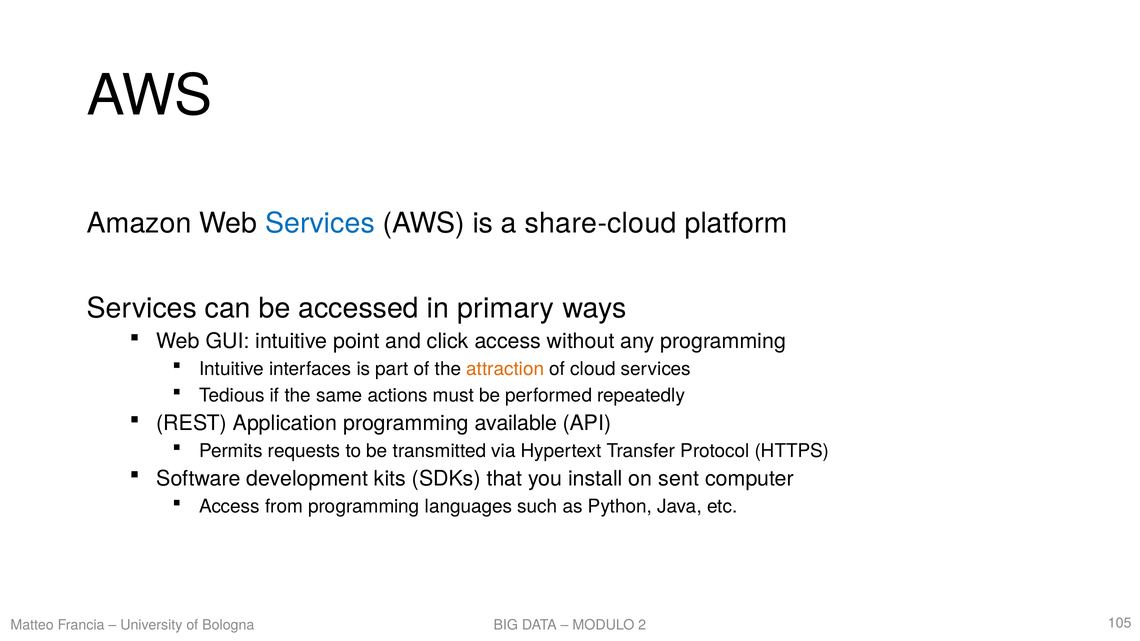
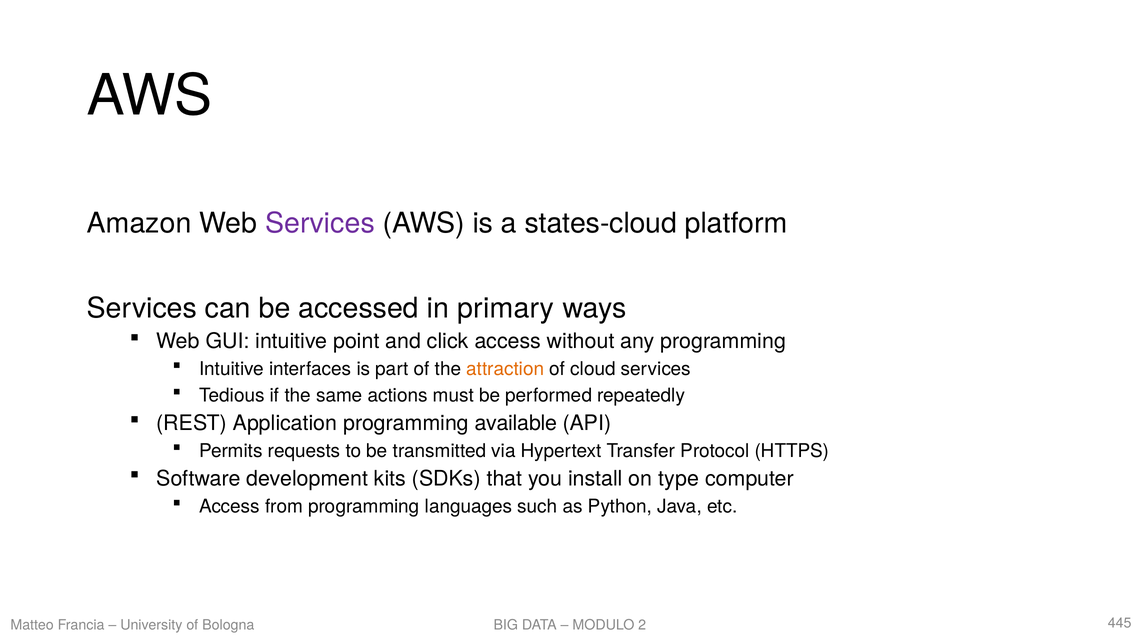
Services colour: blue -> purple (320, 223)
share-cloud: share-cloud -> states-cloud (601, 223)
sent: sent -> type (679, 479)
105: 105 -> 445 (1120, 624)
